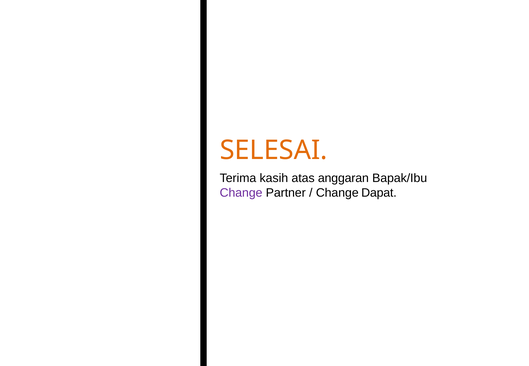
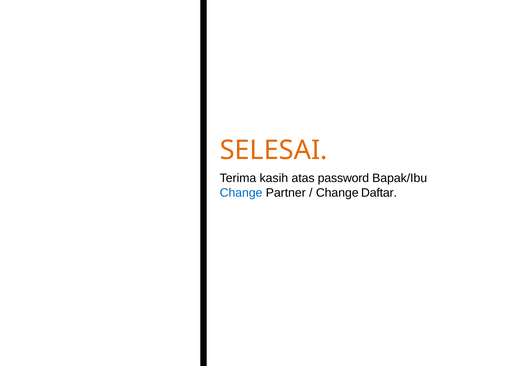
anggaran: anggaran -> password (343, 178)
Change colour: purple -> blue (241, 193)
Dapat: Dapat -> Daftar (379, 193)
